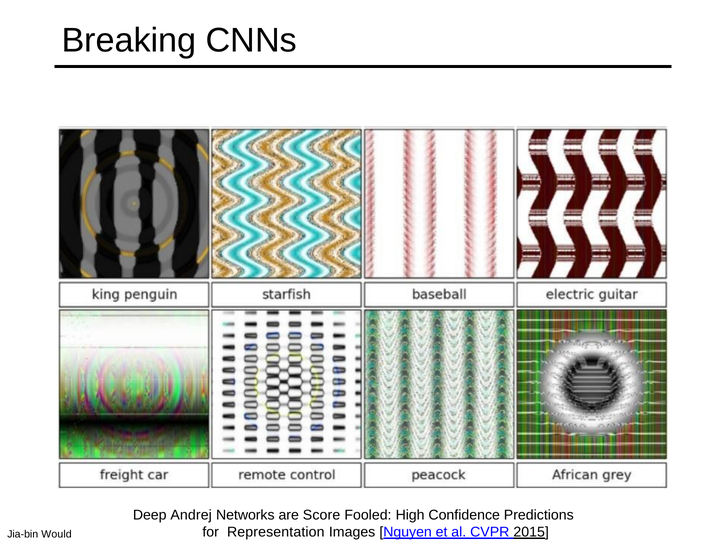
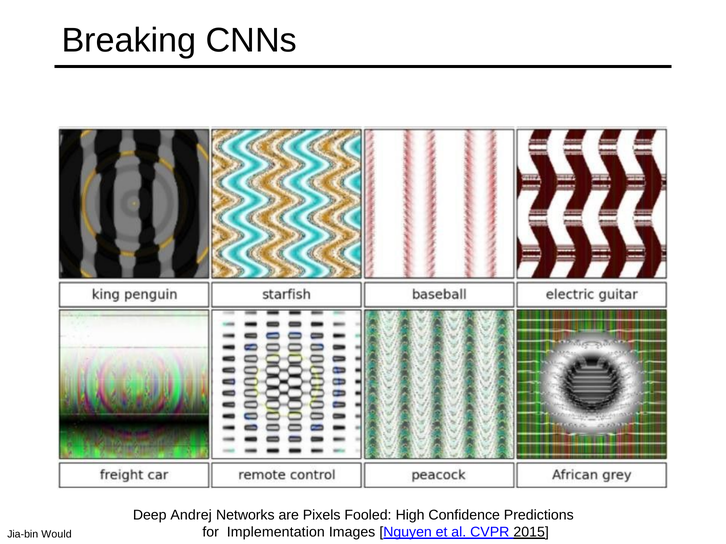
Score: Score -> Pixels (322, 516)
Representation: Representation -> Implementation (276, 533)
